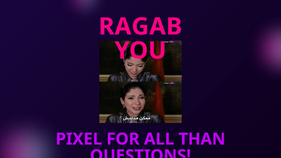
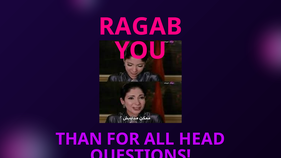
PIXEL: PIXEL -> THAN (79, 139)
THAN: THAN -> HEAD (202, 139)
